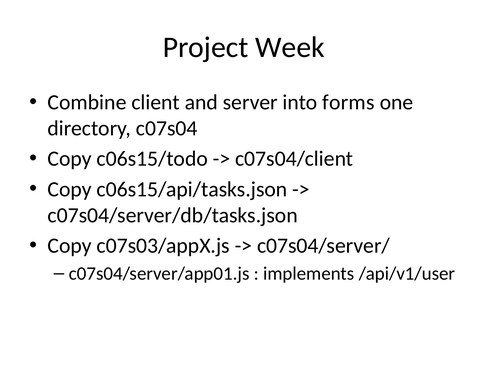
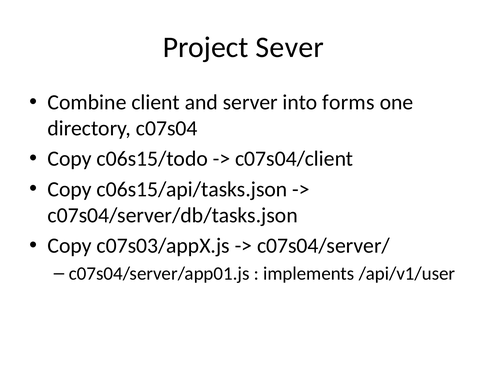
Week: Week -> Sever (290, 47)
